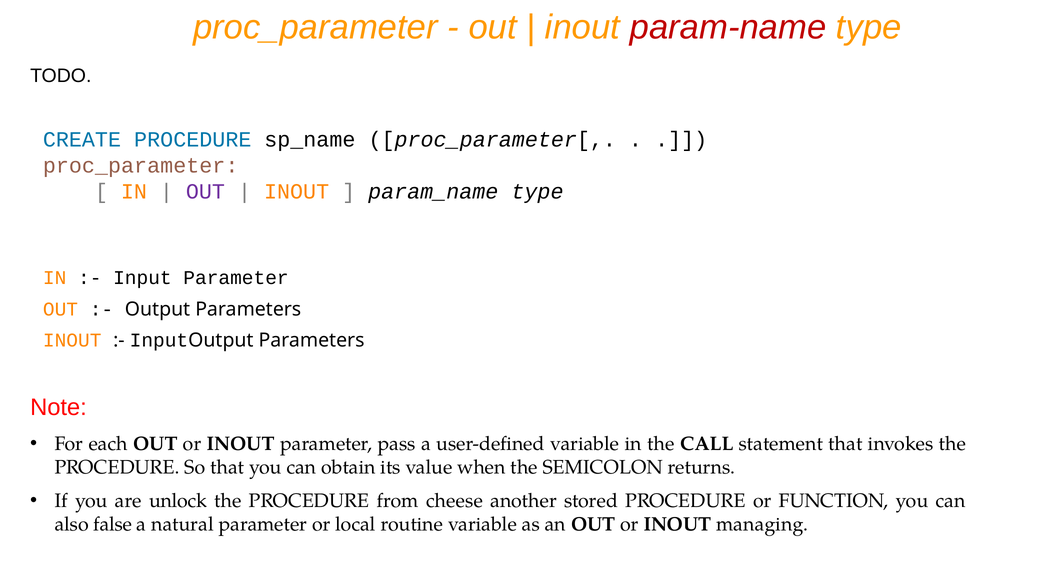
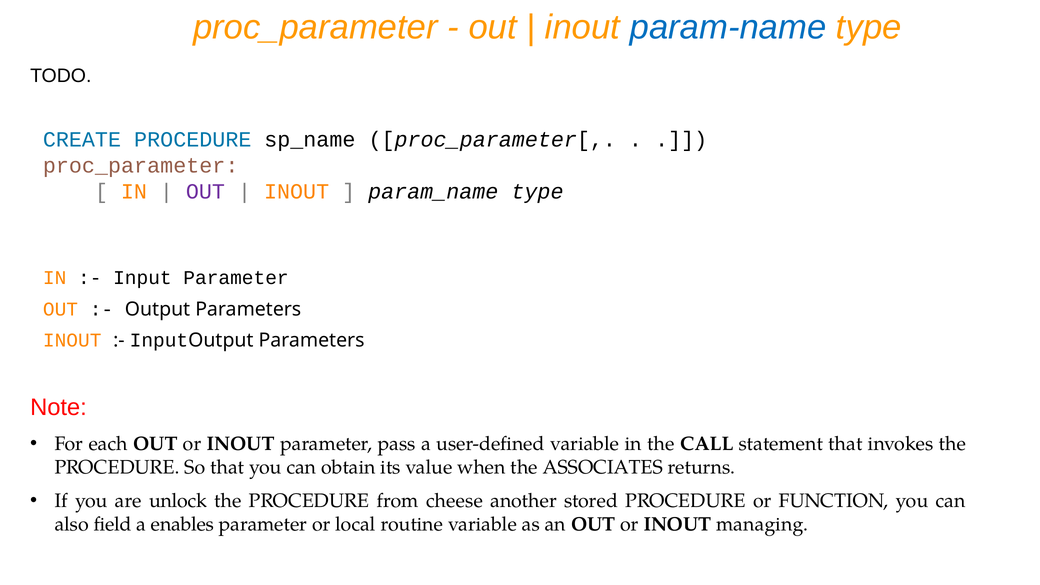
param-name colour: red -> blue (728, 27)
SEMICOLON: SEMICOLON -> ASSOCIATES (603, 467)
false: false -> field (113, 524)
natural: natural -> enables (183, 524)
